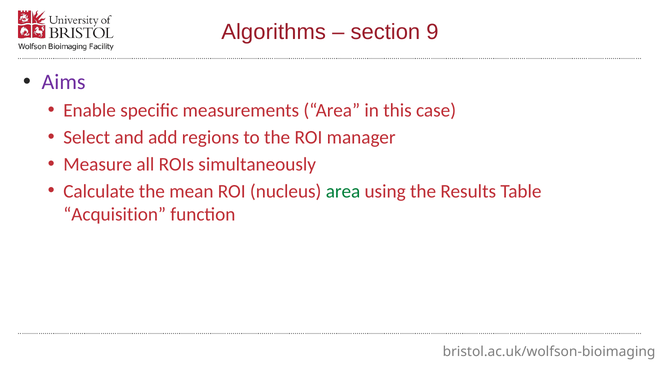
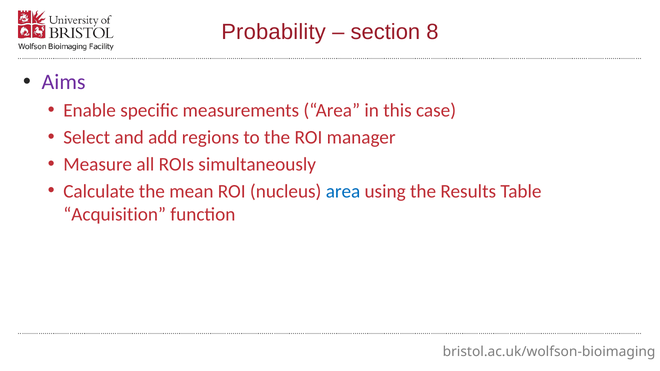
Algorithms: Algorithms -> Probability (274, 32)
9: 9 -> 8 (432, 32)
area colour: green -> blue (343, 191)
